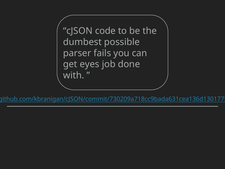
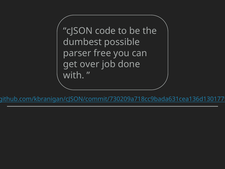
fails: fails -> free (102, 53)
eyes: eyes -> over (90, 64)
